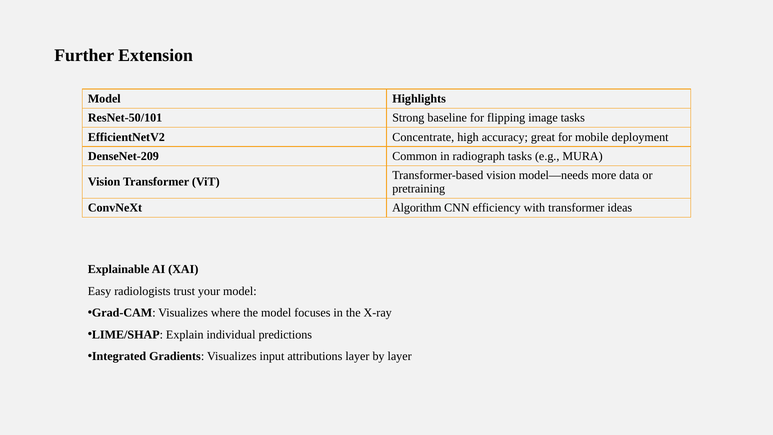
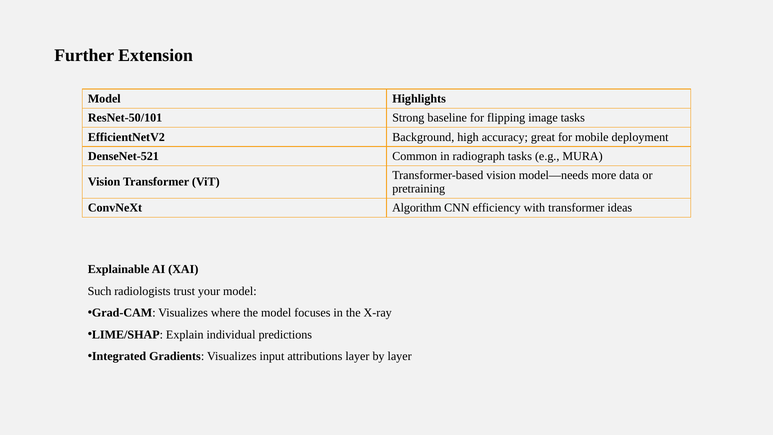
Concentrate: Concentrate -> Background (423, 137)
DenseNet-209: DenseNet-209 -> DenseNet-521 (123, 156)
Easy: Easy -> Such (100, 291)
